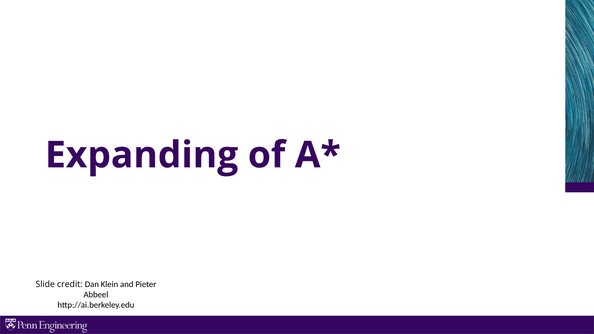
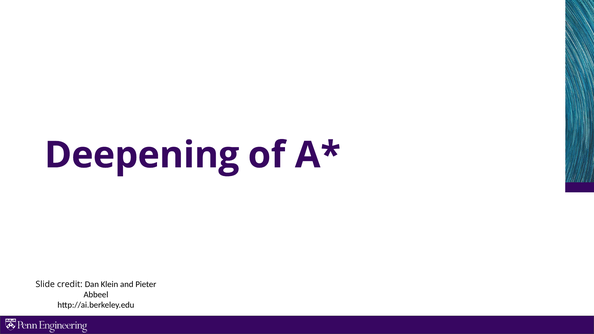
Expanding: Expanding -> Deepening (142, 155)
